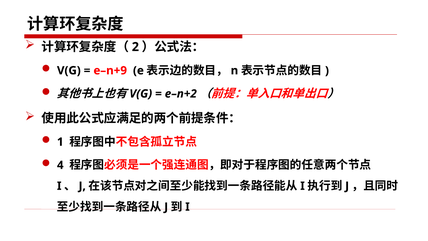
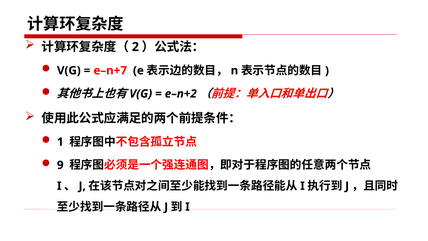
e–n+9: e–n+9 -> e–n+7 (110, 70)
4: 4 -> 9 (60, 165)
